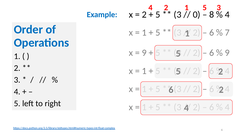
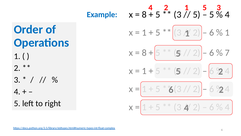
2: 2 -> 8 (144, 14)
0: 0 -> 5 (197, 14)
8: 8 -> 5 (212, 14)
7: 7 -> 1 (227, 33)
9: 9 -> 8 (144, 53)
9: 9 -> 7 (227, 53)
